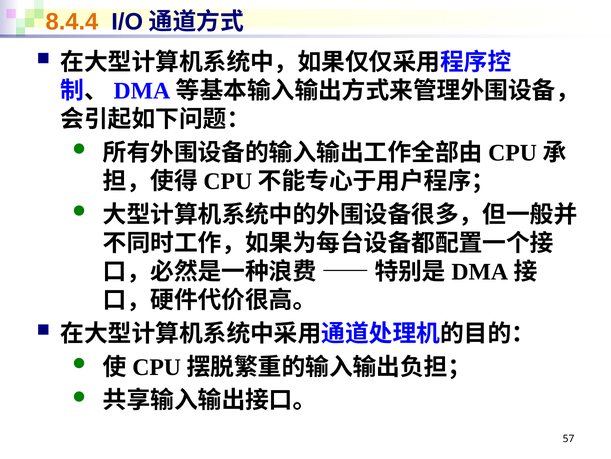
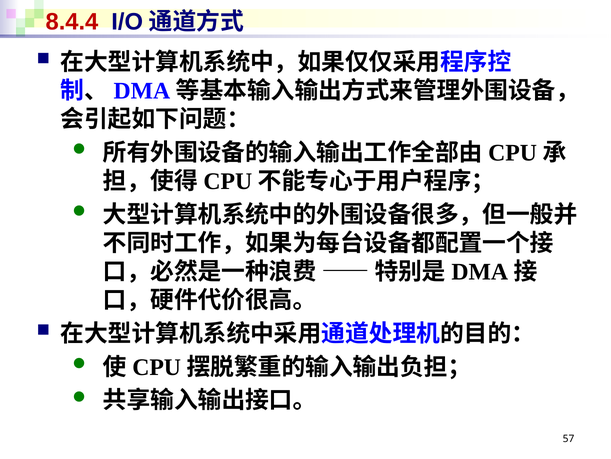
8.4.4 colour: orange -> red (72, 22)
